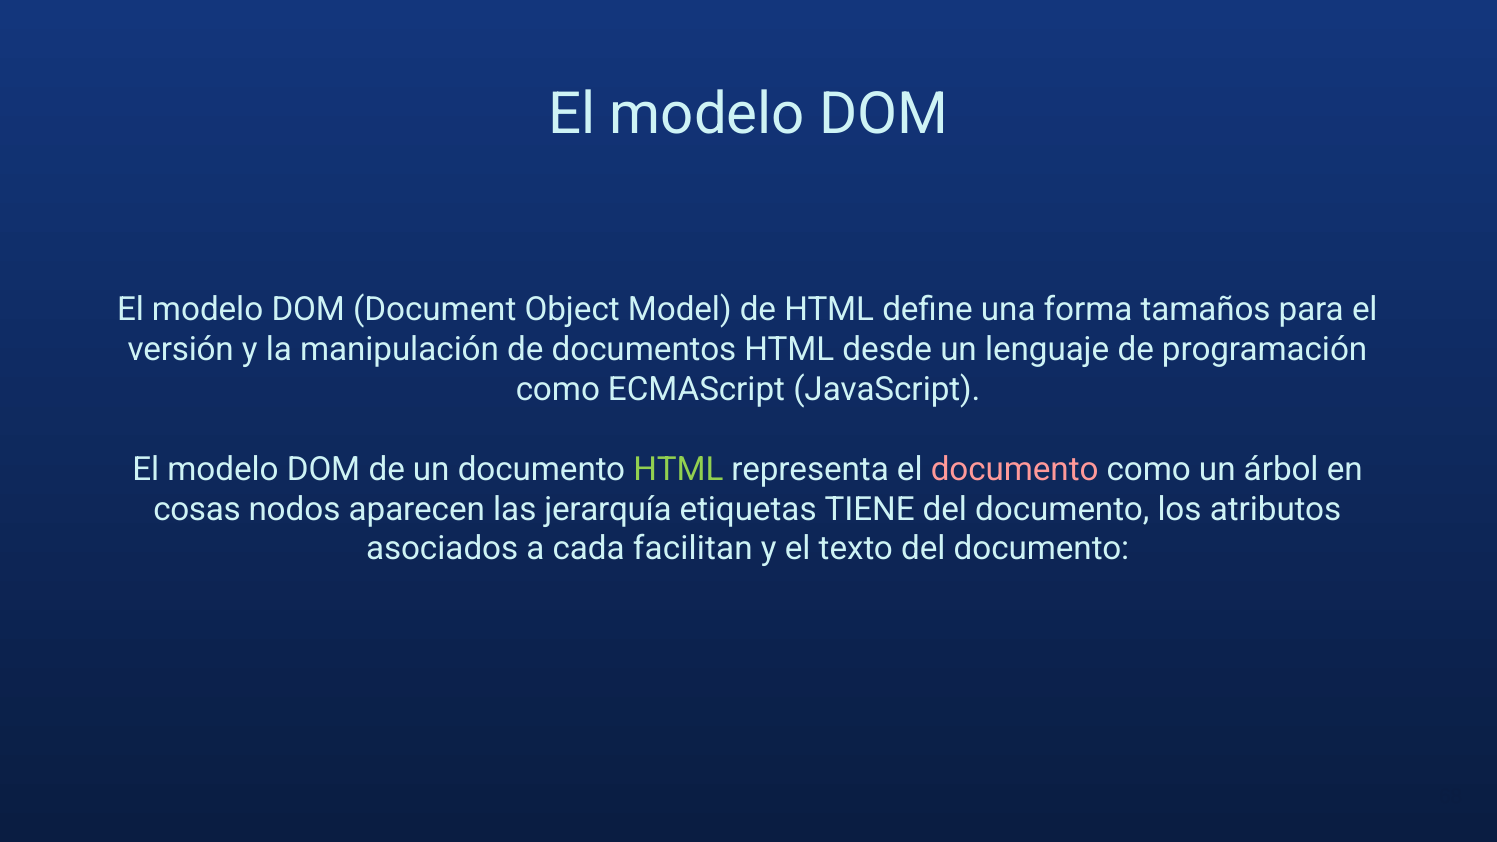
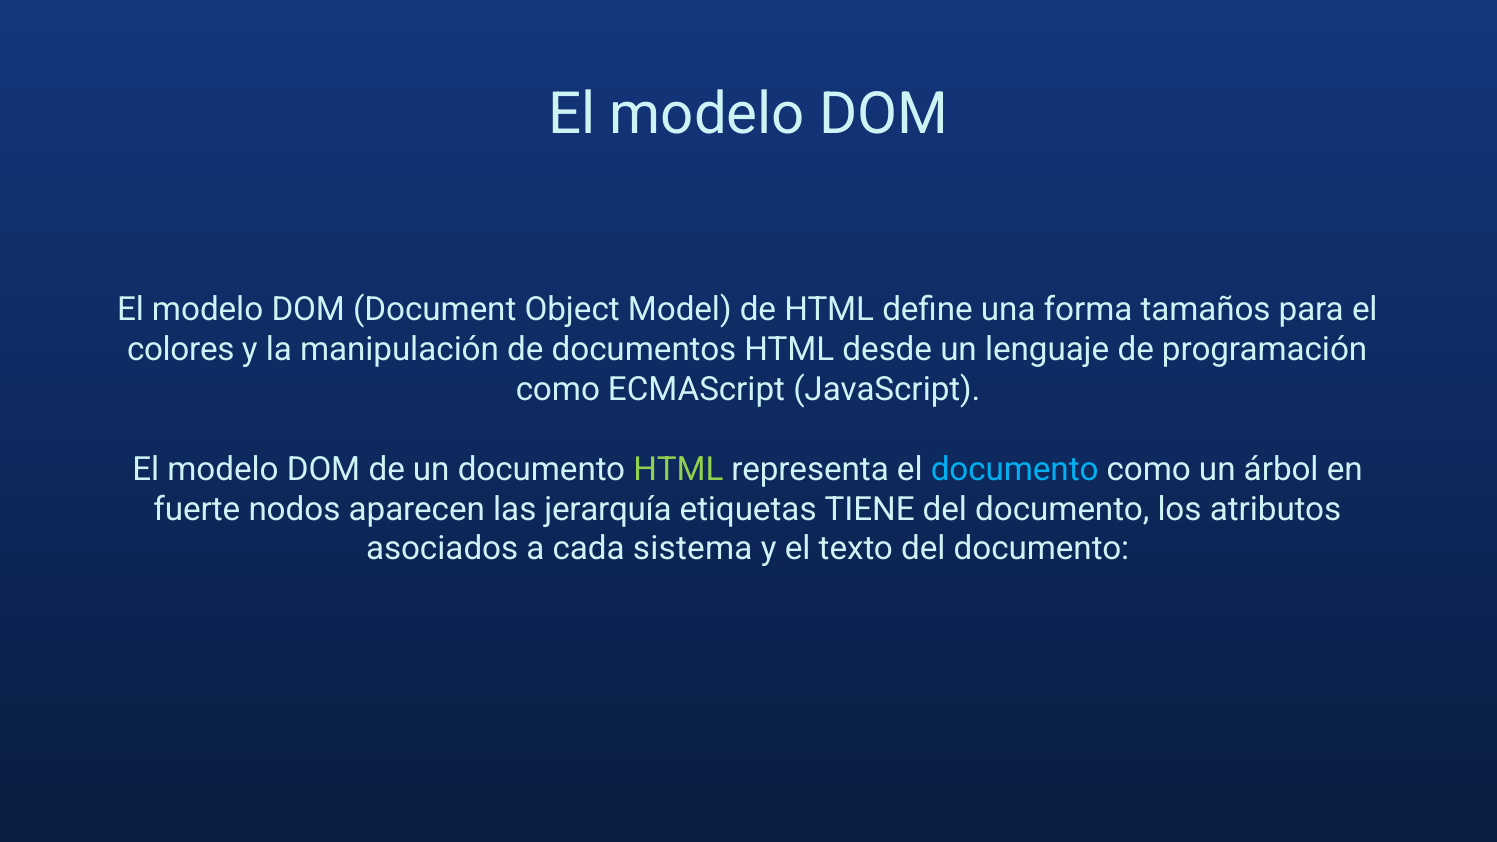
versión: versión -> colores (181, 349)
documento colour: pink -> light blue (1015, 469)
cosas: cosas -> fuerte (197, 509)
facilitan: facilitan -> sistema (693, 549)
